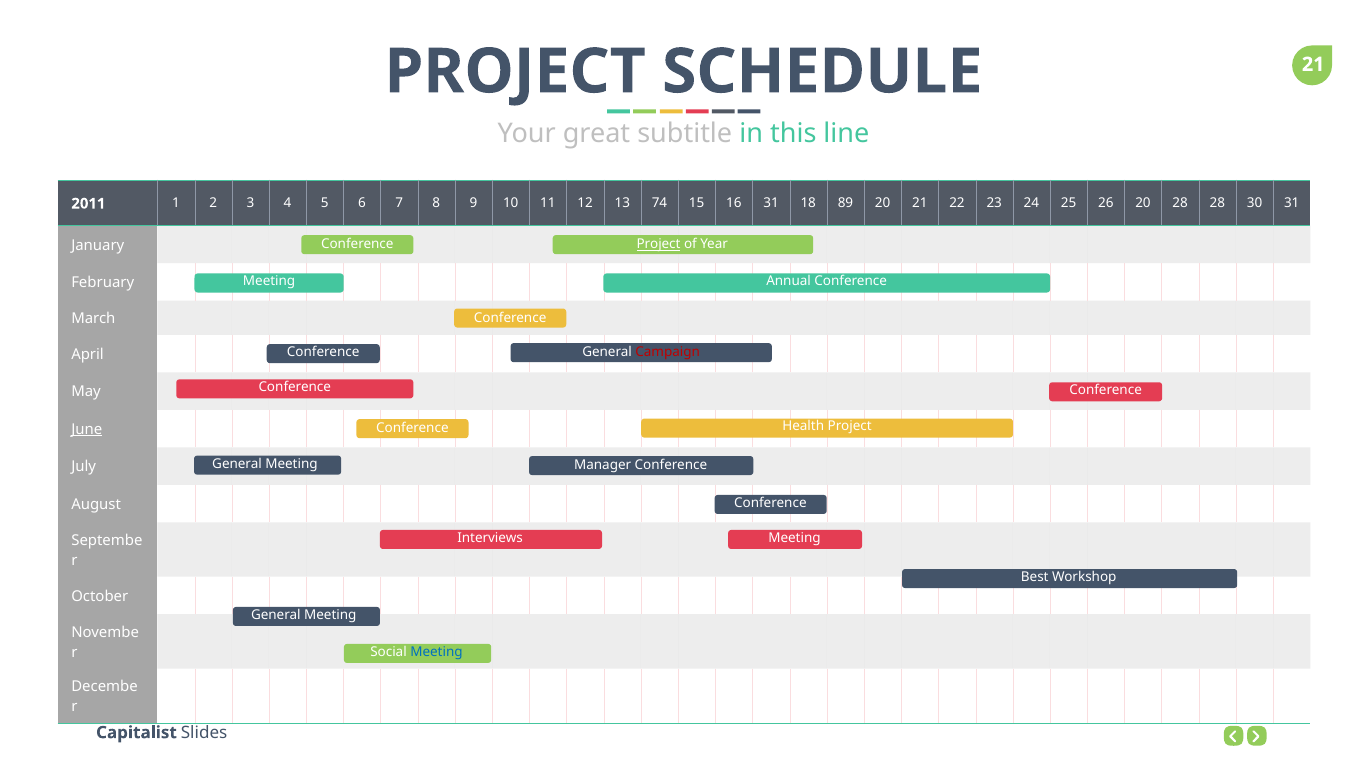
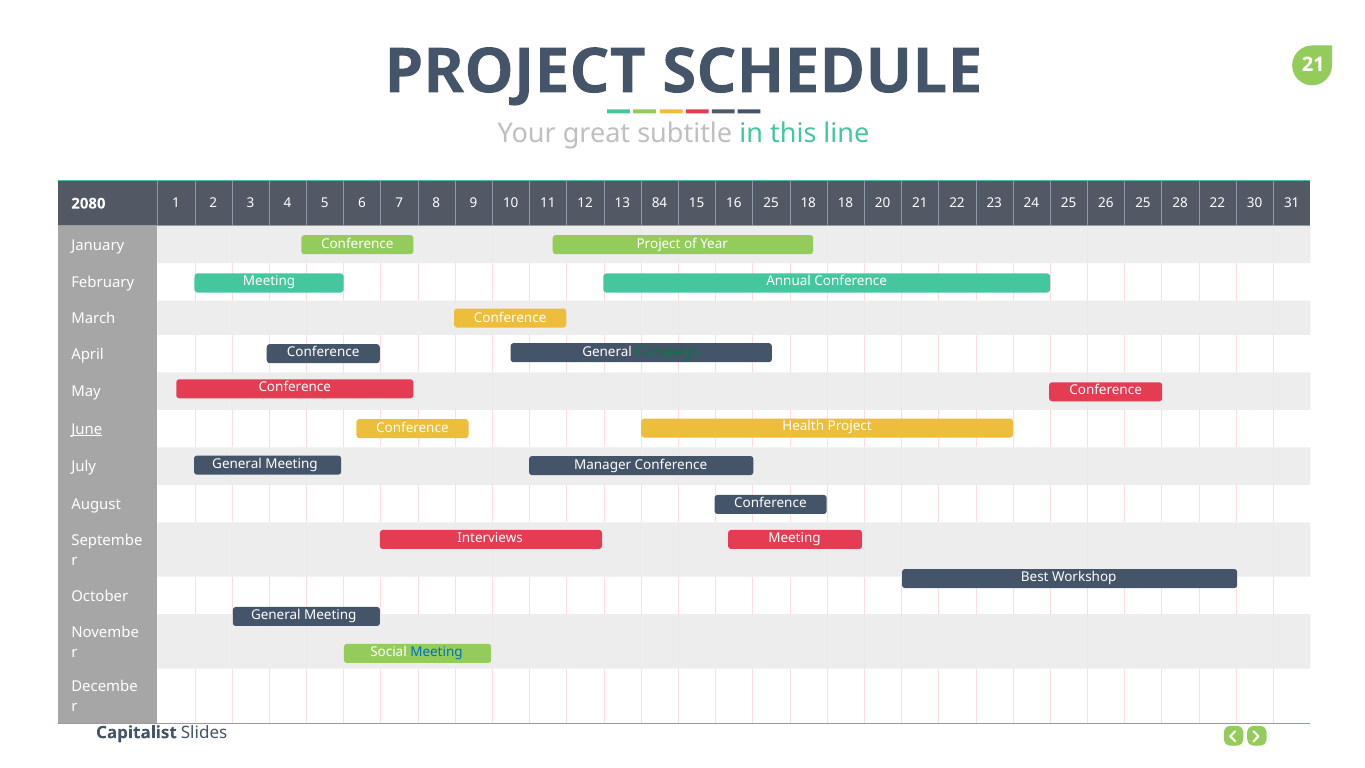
2011: 2011 -> 2080 (88, 204)
74: 74 -> 84 (660, 204)
16 31: 31 -> 25 (771, 204)
18 89: 89 -> 18 (845, 204)
26 20: 20 -> 25 (1143, 204)
28 28: 28 -> 22 (1217, 204)
Project underline: present -> none (659, 244)
Campaign colour: red -> green (668, 352)
